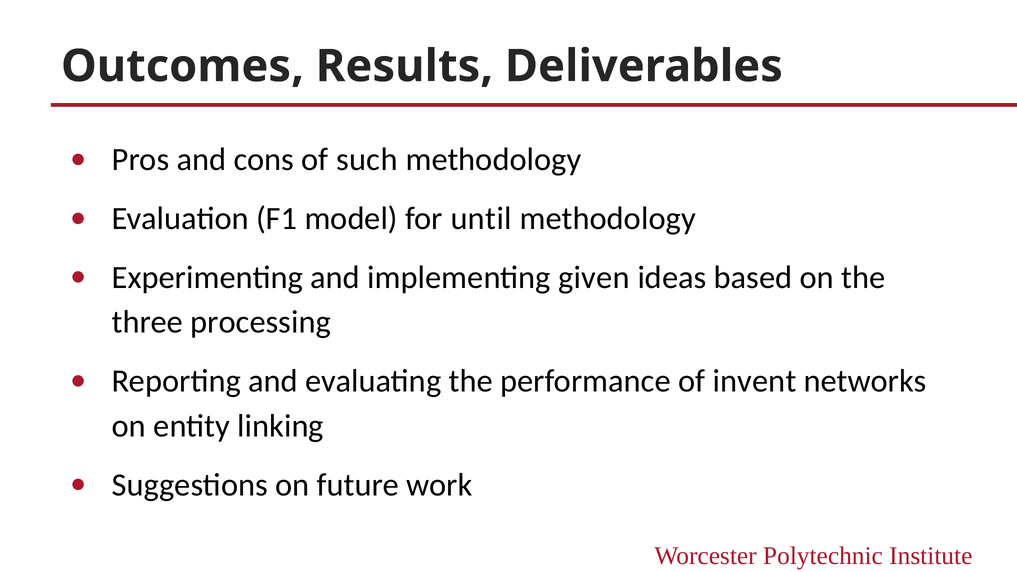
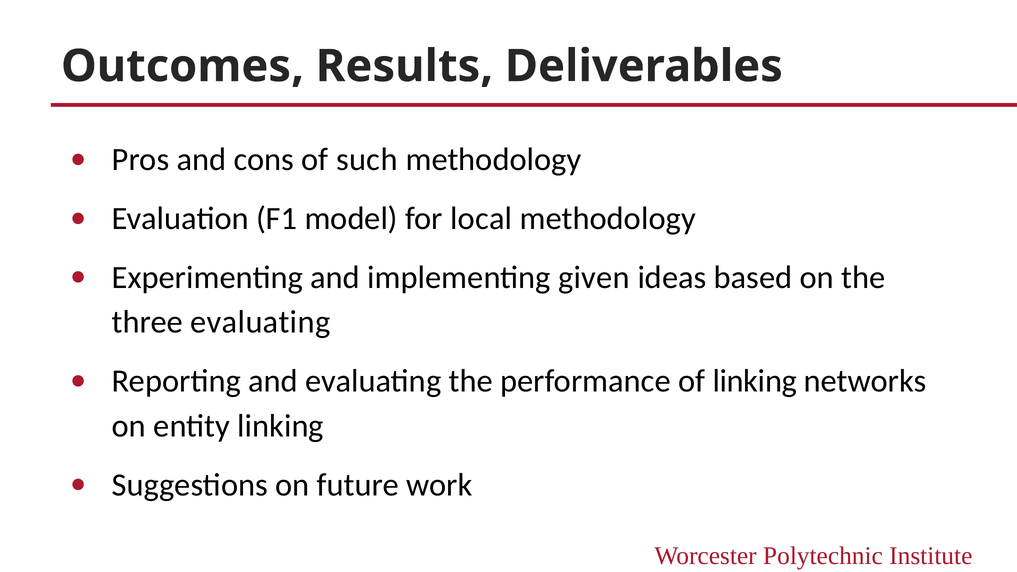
until: until -> local (481, 219)
three processing: processing -> evaluating (260, 322)
of invent: invent -> linking (755, 381)
